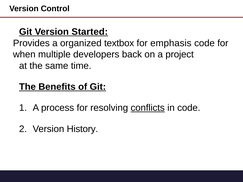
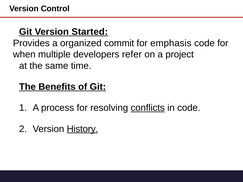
textbox: textbox -> commit (119, 43)
back: back -> refer (132, 55)
History underline: none -> present (82, 129)
